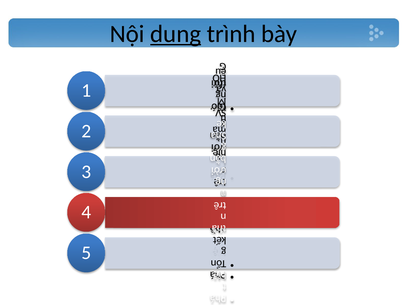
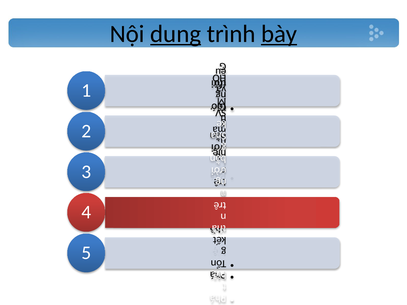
bày underline: none -> present (279, 34)
